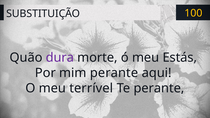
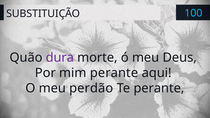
100 colour: yellow -> light blue (193, 13)
Estás: Estás -> Deus (180, 58)
terrível: terrível -> perdão (91, 88)
